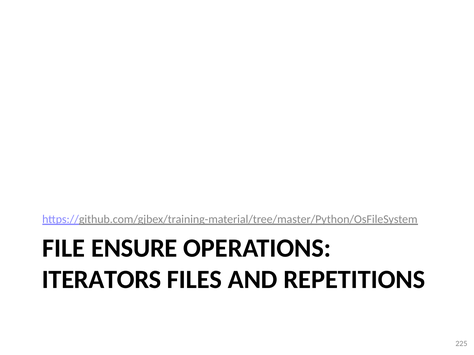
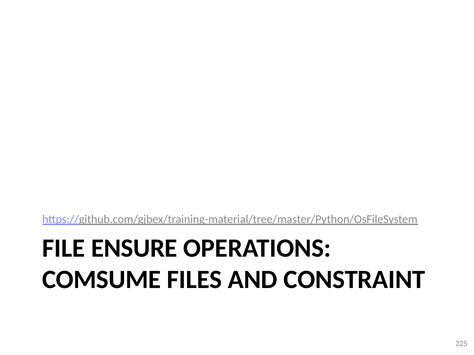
ITERATORS: ITERATORS -> COMSUME (102, 280)
REPETITIONS: REPETITIONS -> CONSTRAINT (354, 280)
